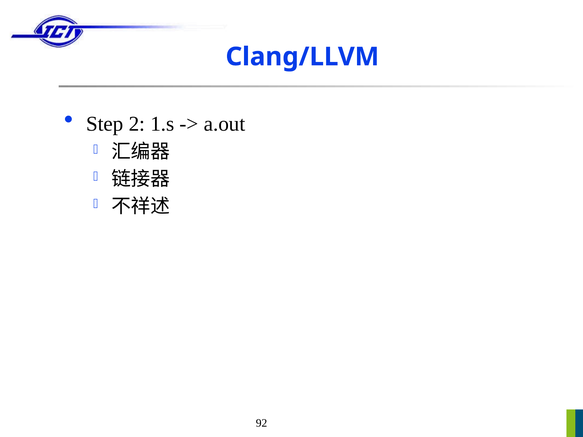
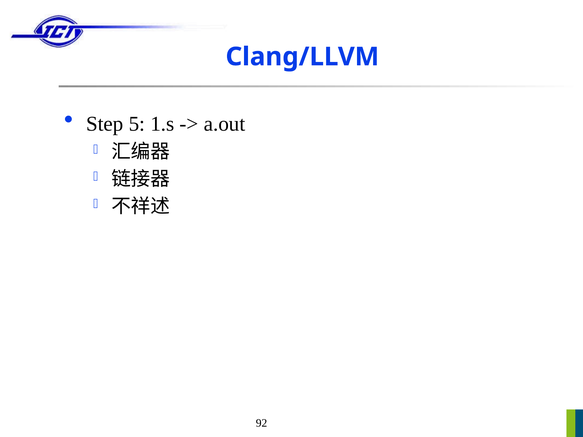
2: 2 -> 5 (137, 124)
